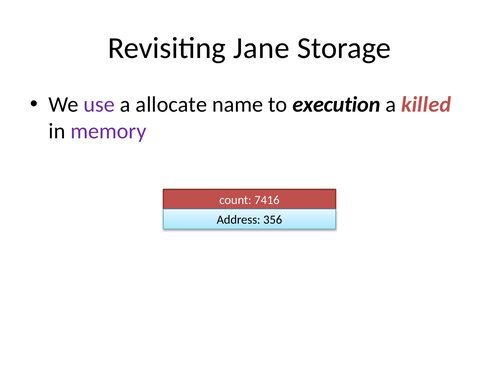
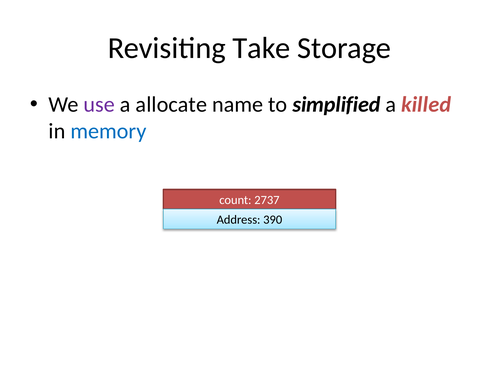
Jane: Jane -> Take (262, 48)
execution: execution -> simplified (336, 105)
memory colour: purple -> blue (108, 131)
7416: 7416 -> 2737 (267, 200)
356: 356 -> 390 (273, 220)
